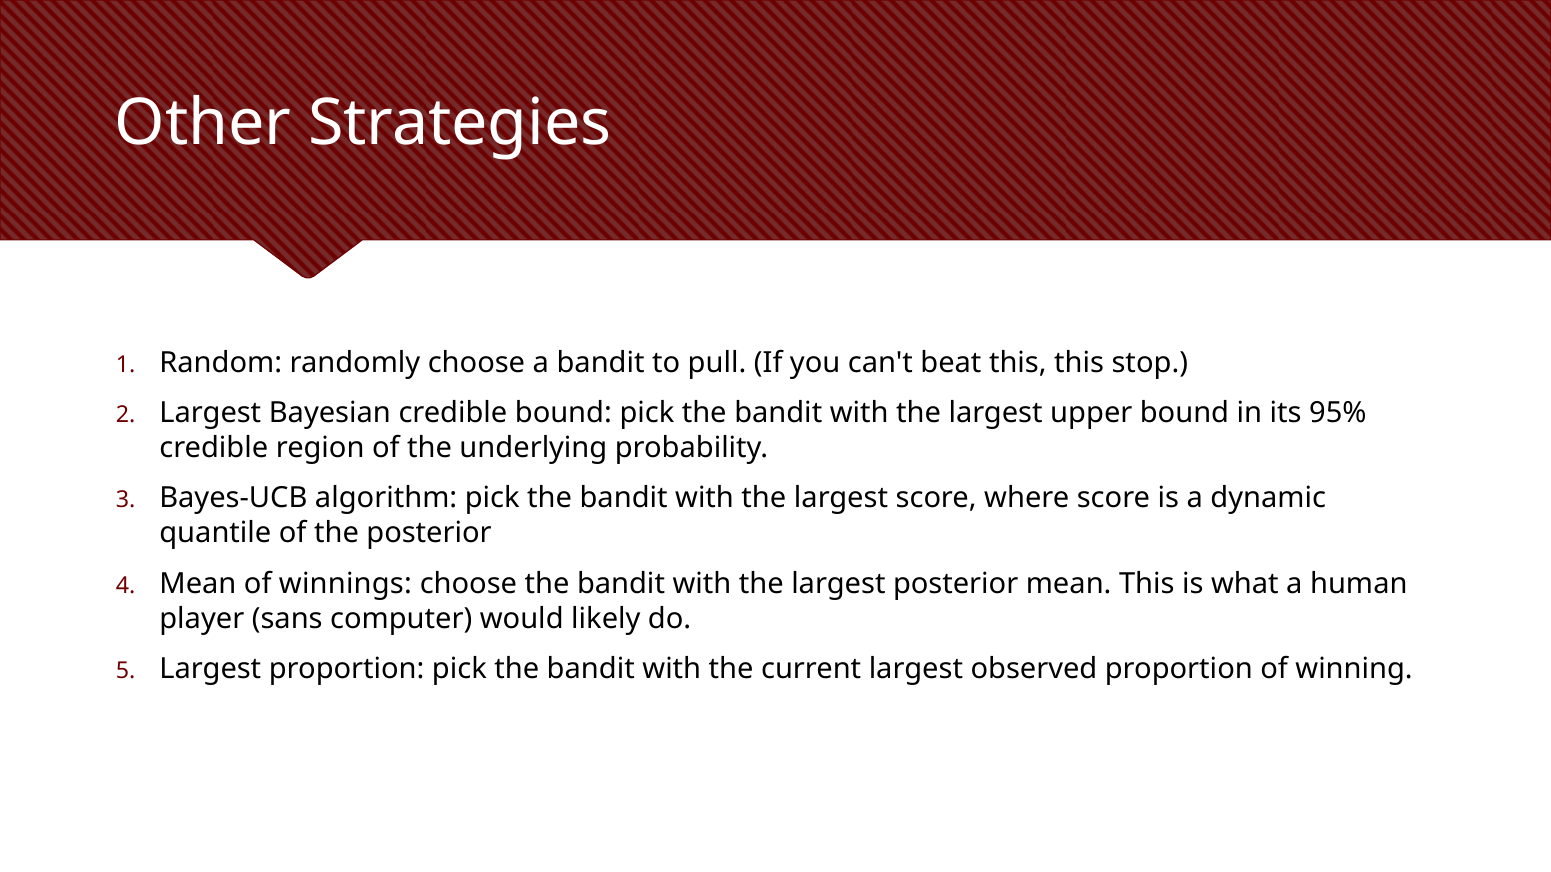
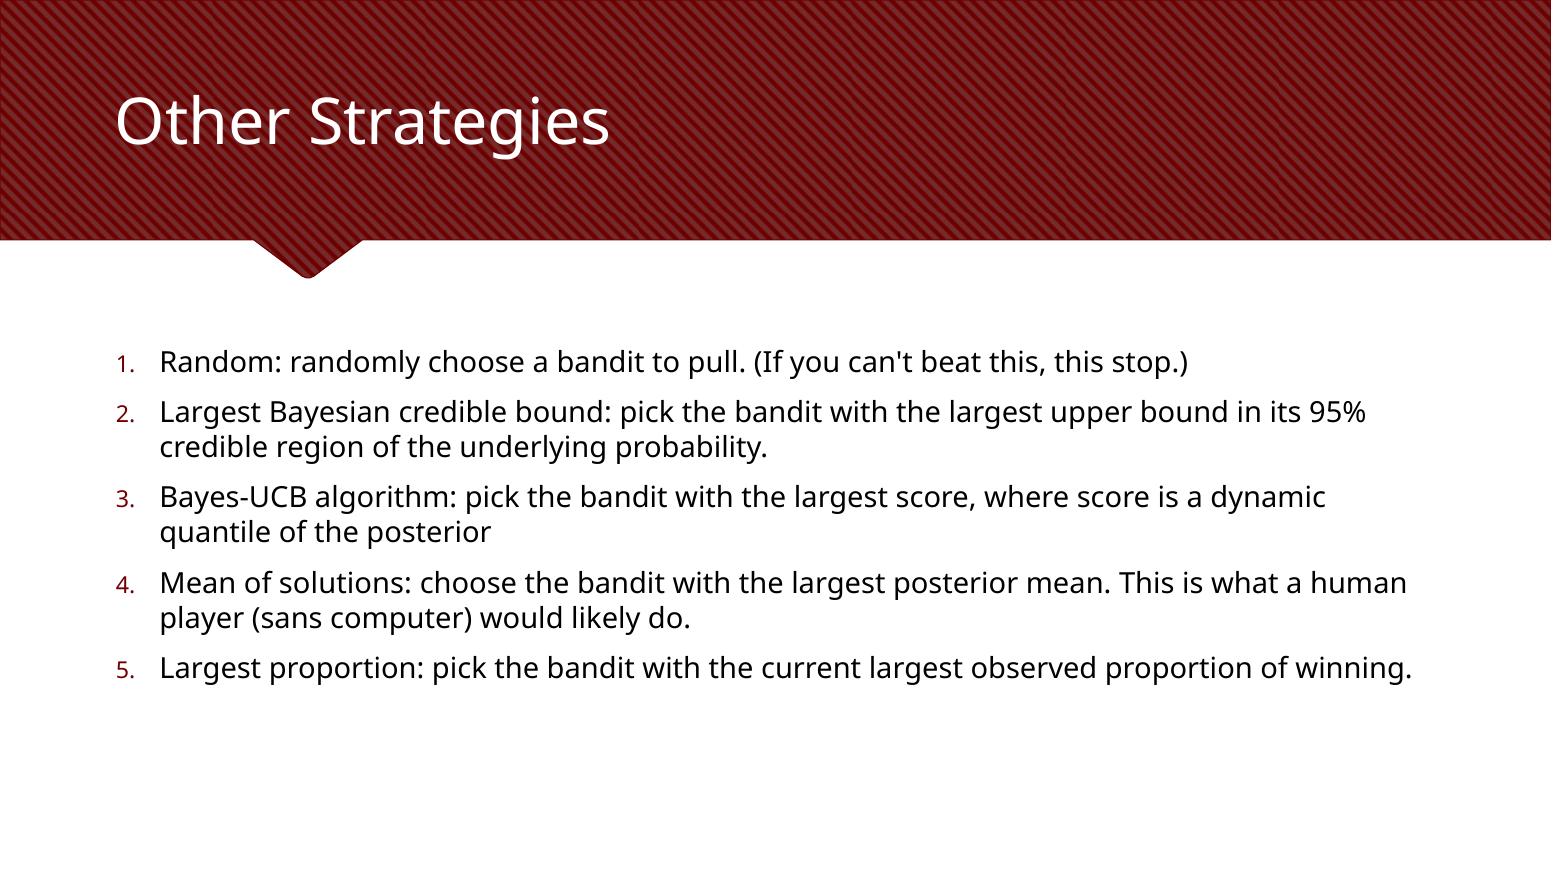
winnings: winnings -> solutions (345, 584)
